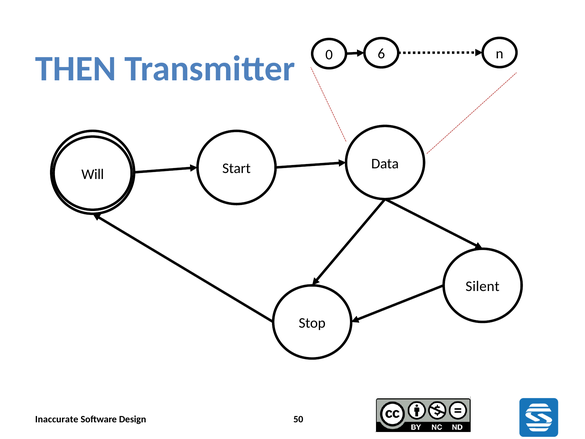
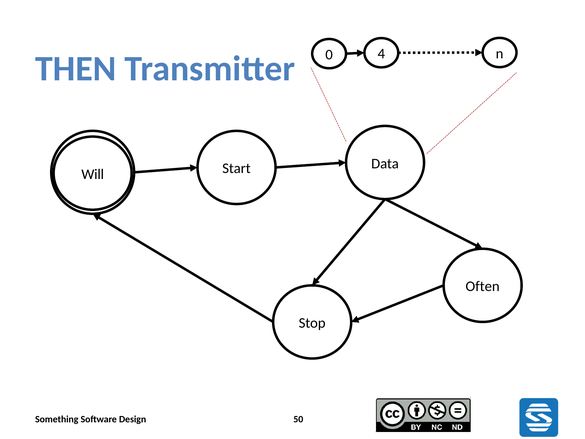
6: 6 -> 4 (381, 54)
Silent: Silent -> Often (483, 286)
Inaccurate: Inaccurate -> Something (57, 419)
